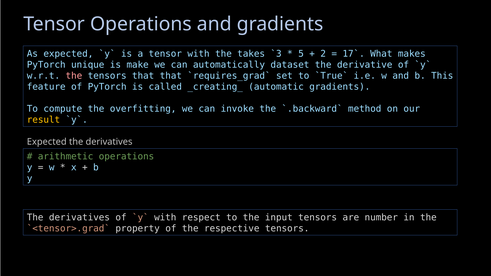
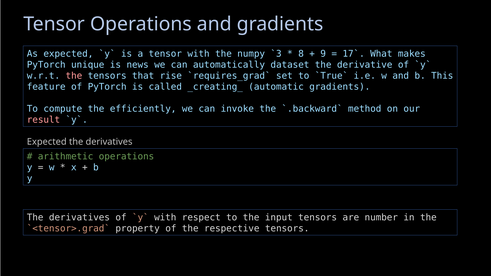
takes: takes -> numpy (251, 54)
5: 5 -> 8 (301, 54)
2: 2 -> 9 (323, 54)
make: make -> news (138, 65)
that that: that -> rise (171, 76)
overfitting: overfitting -> efficiently (143, 109)
result colour: yellow -> pink (43, 120)
